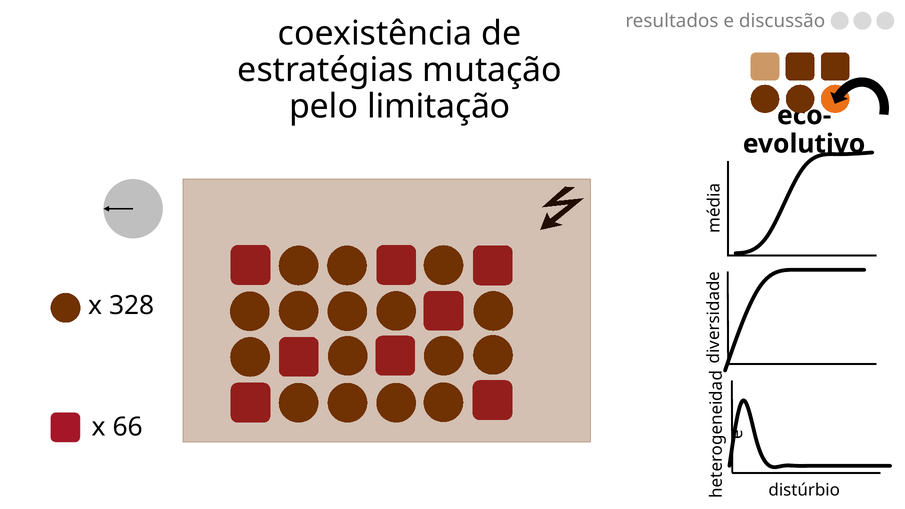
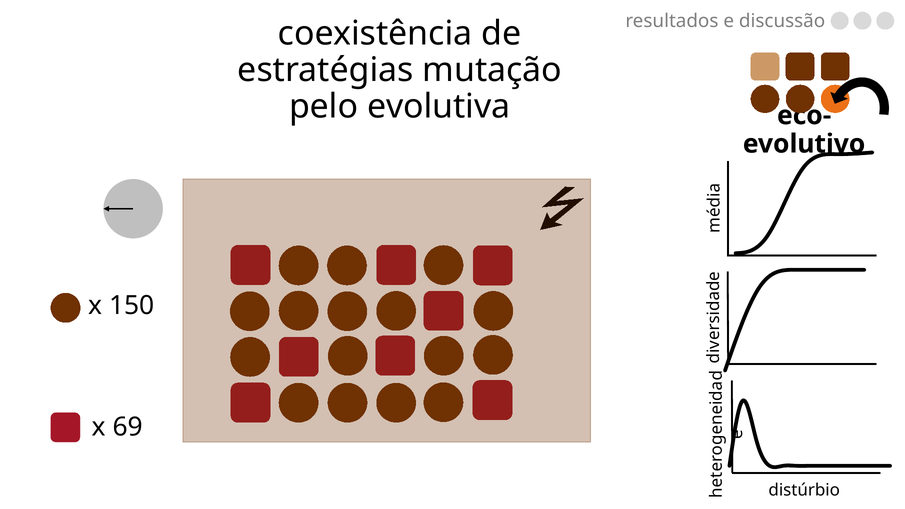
limitação: limitação -> evolutiva (439, 107)
328: 328 -> 150 (132, 305)
66: 66 -> 69 (128, 427)
